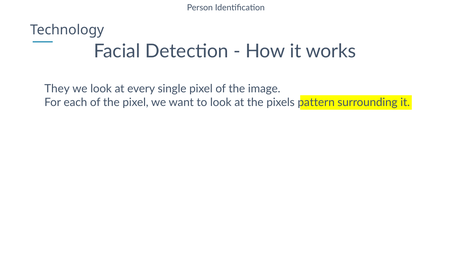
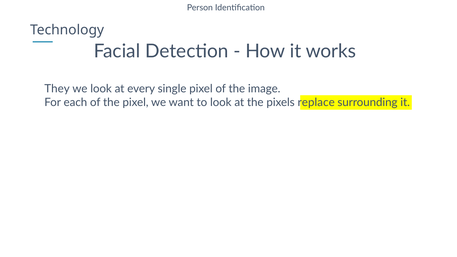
pattern: pattern -> replace (316, 103)
